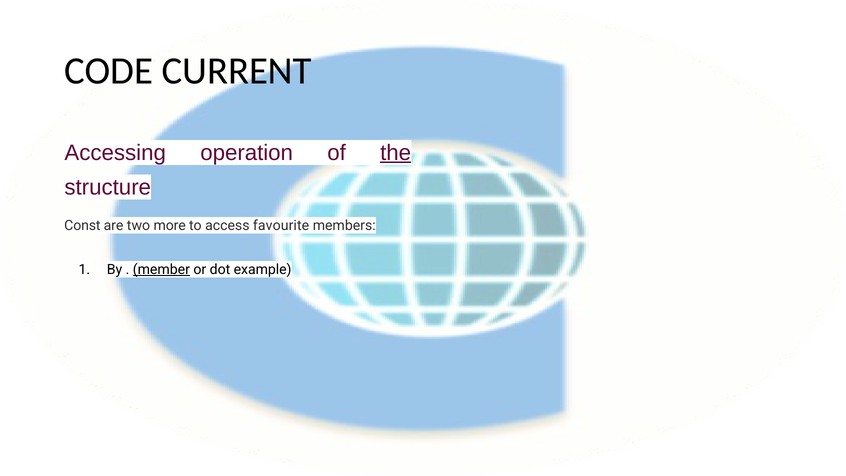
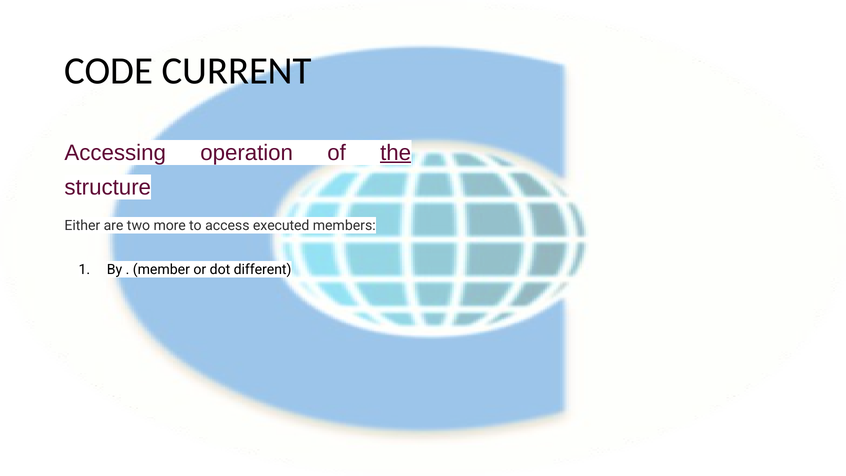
Const: Const -> Either (82, 225)
favourite: favourite -> executed (281, 225)
member underline: present -> none (161, 269)
example: example -> different (263, 269)
